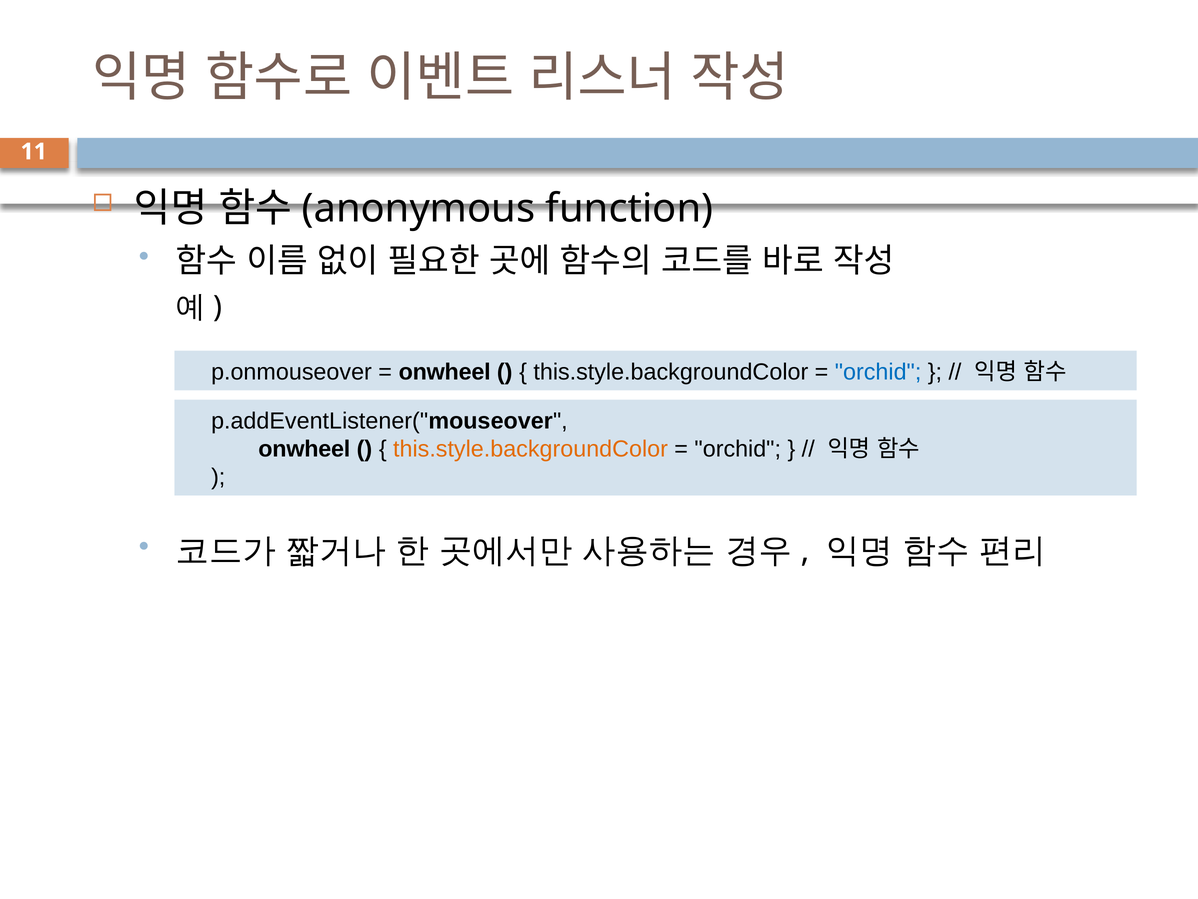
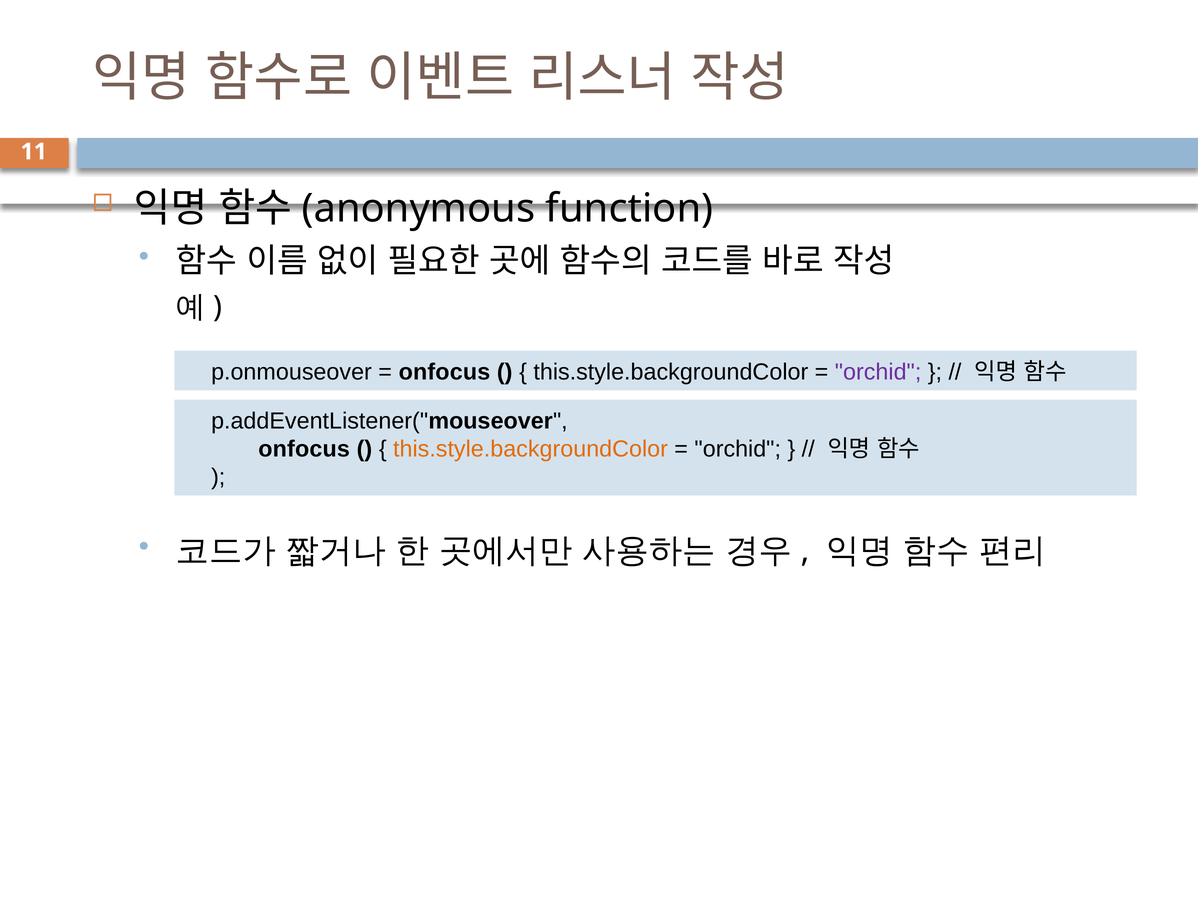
onwheel: onwheel -> onfocus (444, 372)
orchid colour: blue -> purple (878, 372)
onwheel: onwheel -> onfocus (304, 449)
